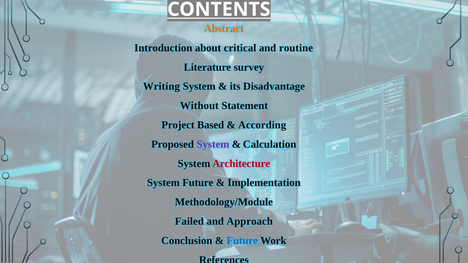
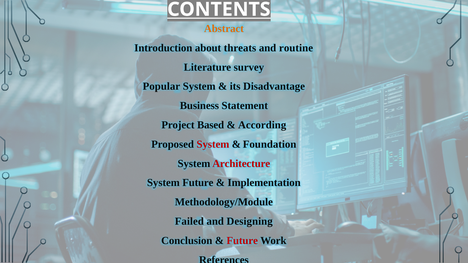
critical: critical -> threats (240, 48)
Writing: Writing -> Popular (161, 86)
Without: Without -> Business (199, 106)
System colour: purple -> red (213, 144)
Calculation: Calculation -> Foundation (270, 144)
Approach: Approach -> Designing (250, 222)
Future colour: blue -> red (242, 241)
